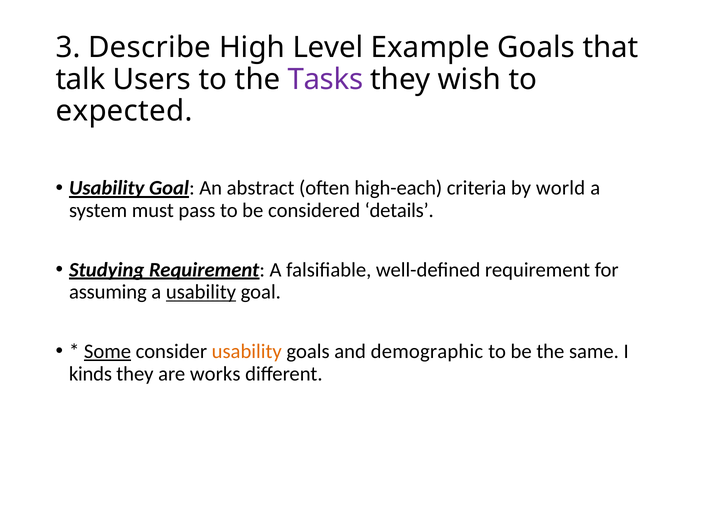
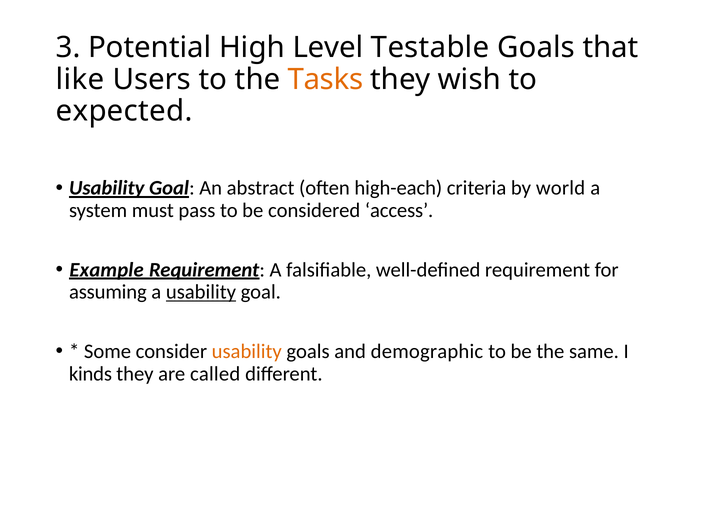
Describe: Describe -> Potential (150, 48)
Example: Example -> Testable (430, 48)
talk: talk -> like (80, 79)
Tasks colour: purple -> orange (325, 79)
details: details -> access (399, 210)
Studying: Studying -> Example (107, 270)
Some underline: present -> none (107, 351)
works: works -> called (215, 374)
